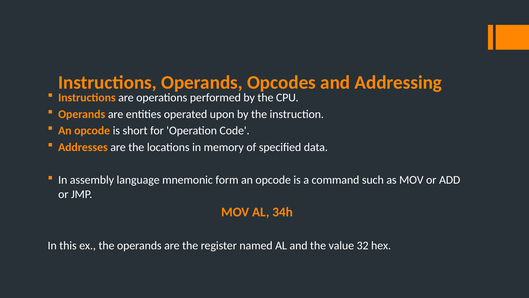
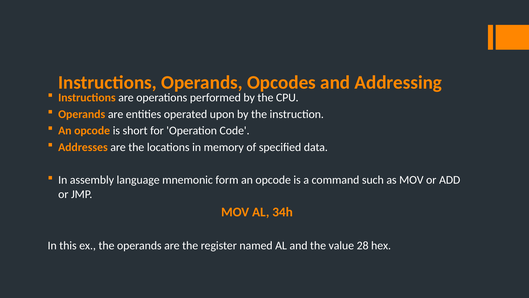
32: 32 -> 28 (363, 245)
